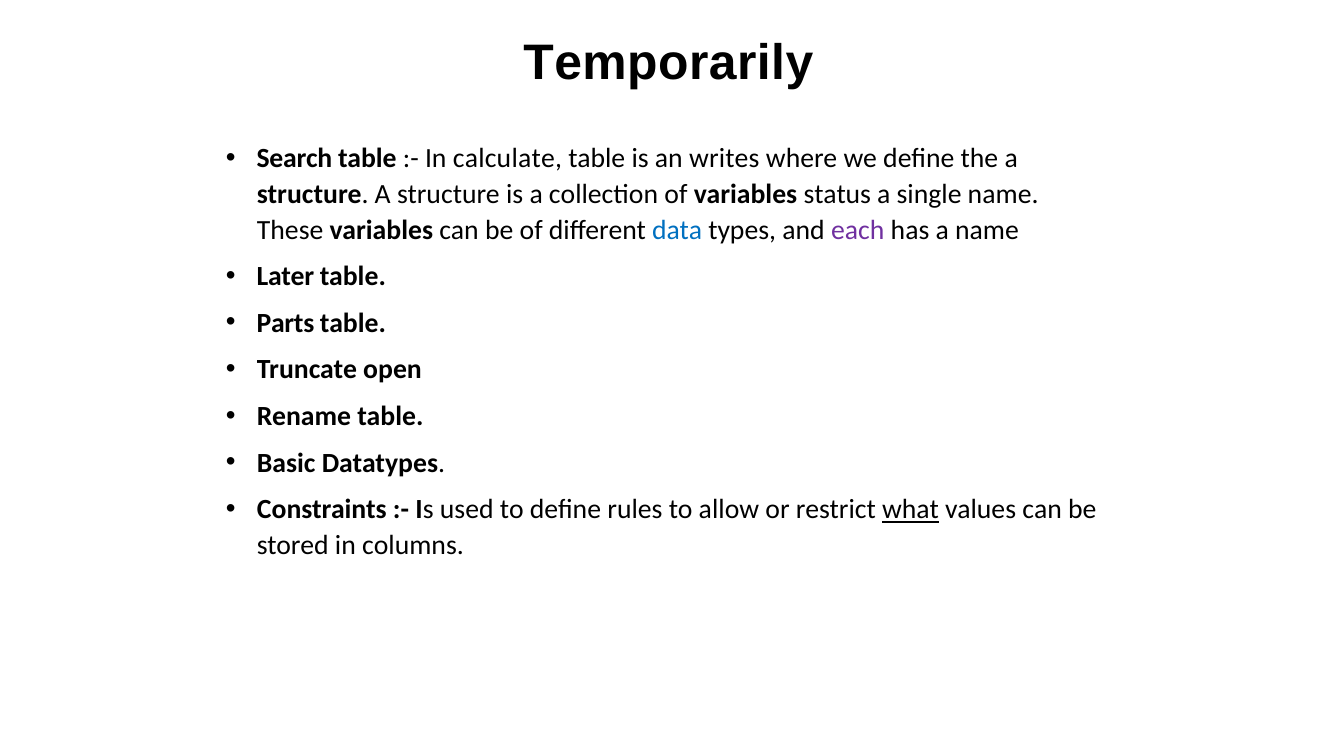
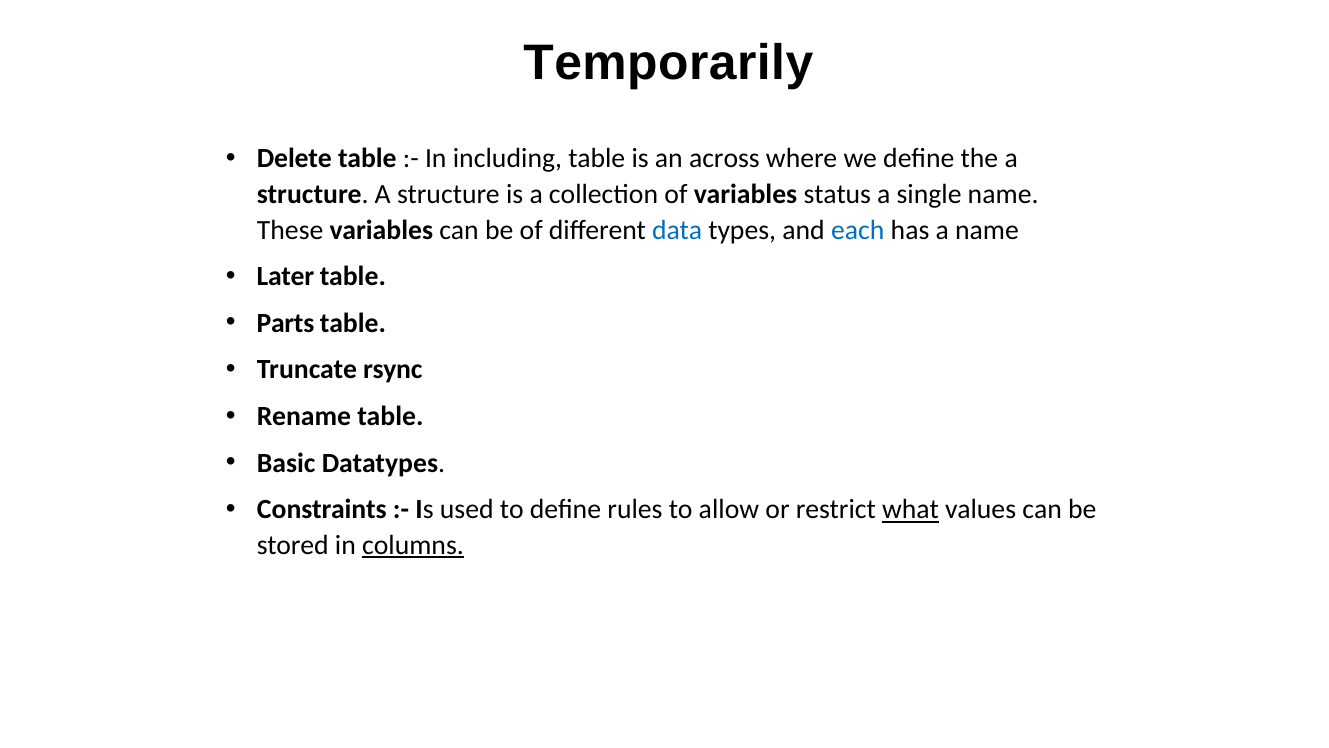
Search: Search -> Delete (294, 159)
calculate: calculate -> including (507, 159)
writes: writes -> across (724, 159)
each colour: purple -> blue (858, 230)
open: open -> rsync (393, 370)
columns underline: none -> present (413, 545)
